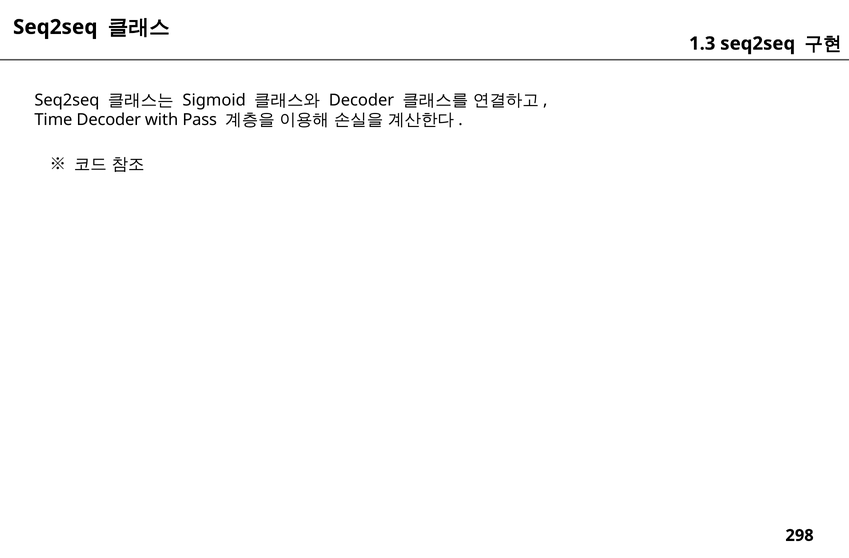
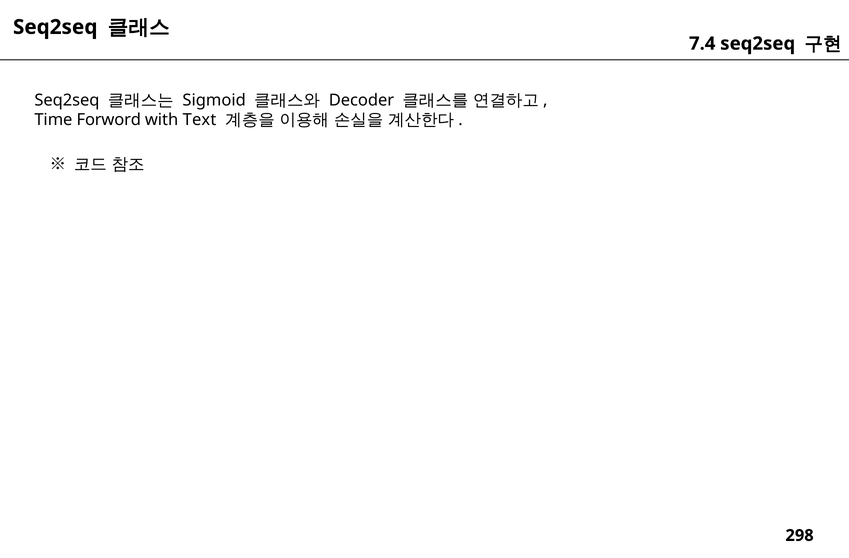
1.3: 1.3 -> 7.4 (702, 44)
Time Decoder: Decoder -> Forword (109, 120)
Pass: Pass -> Text (200, 120)
